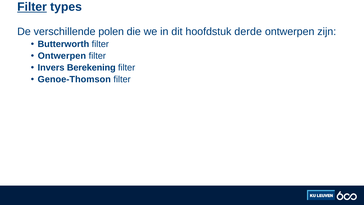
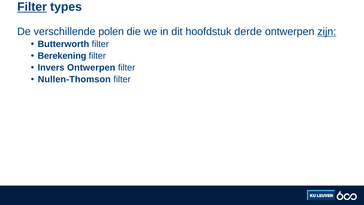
zijn underline: none -> present (327, 32)
Ontwerpen: Ontwerpen -> Berekening (62, 56)
Invers Berekening: Berekening -> Ontwerpen (91, 68)
Genoe-Thomson: Genoe-Thomson -> Nullen-Thomson (74, 79)
